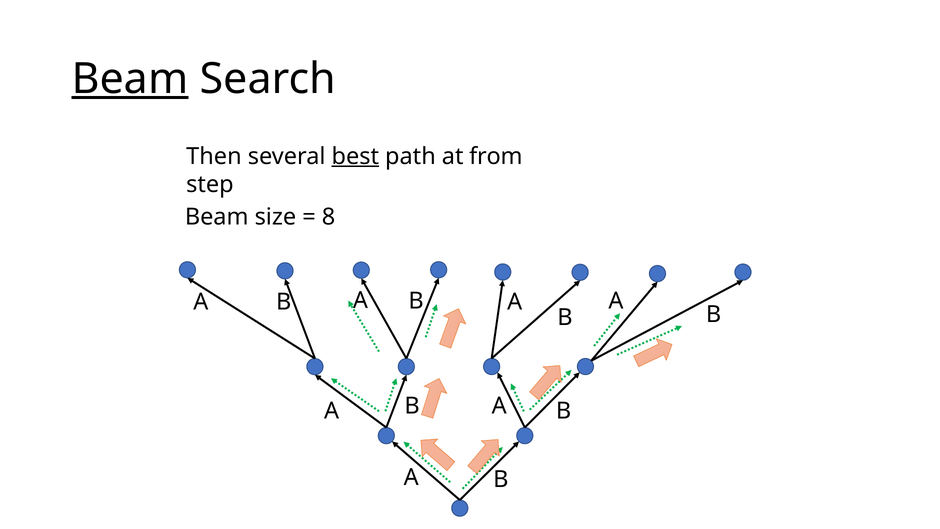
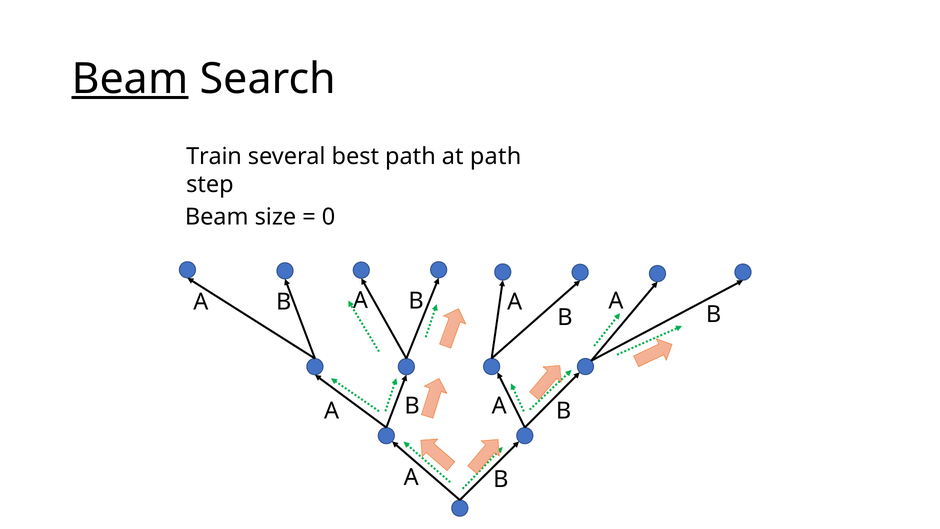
Then: Then -> Train (214, 156)
best underline: present -> none (355, 156)
at from: from -> path (496, 156)
8: 8 -> 0 (329, 217)
